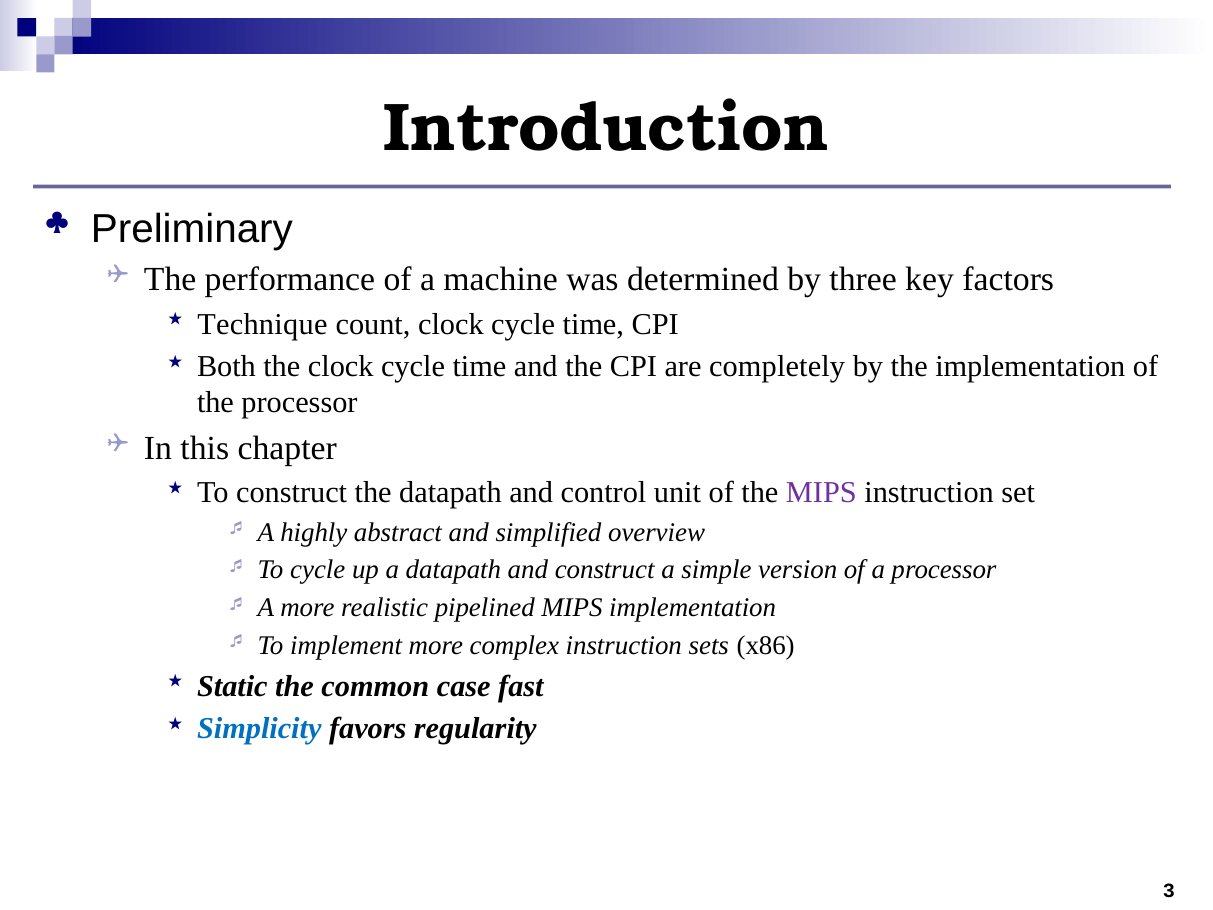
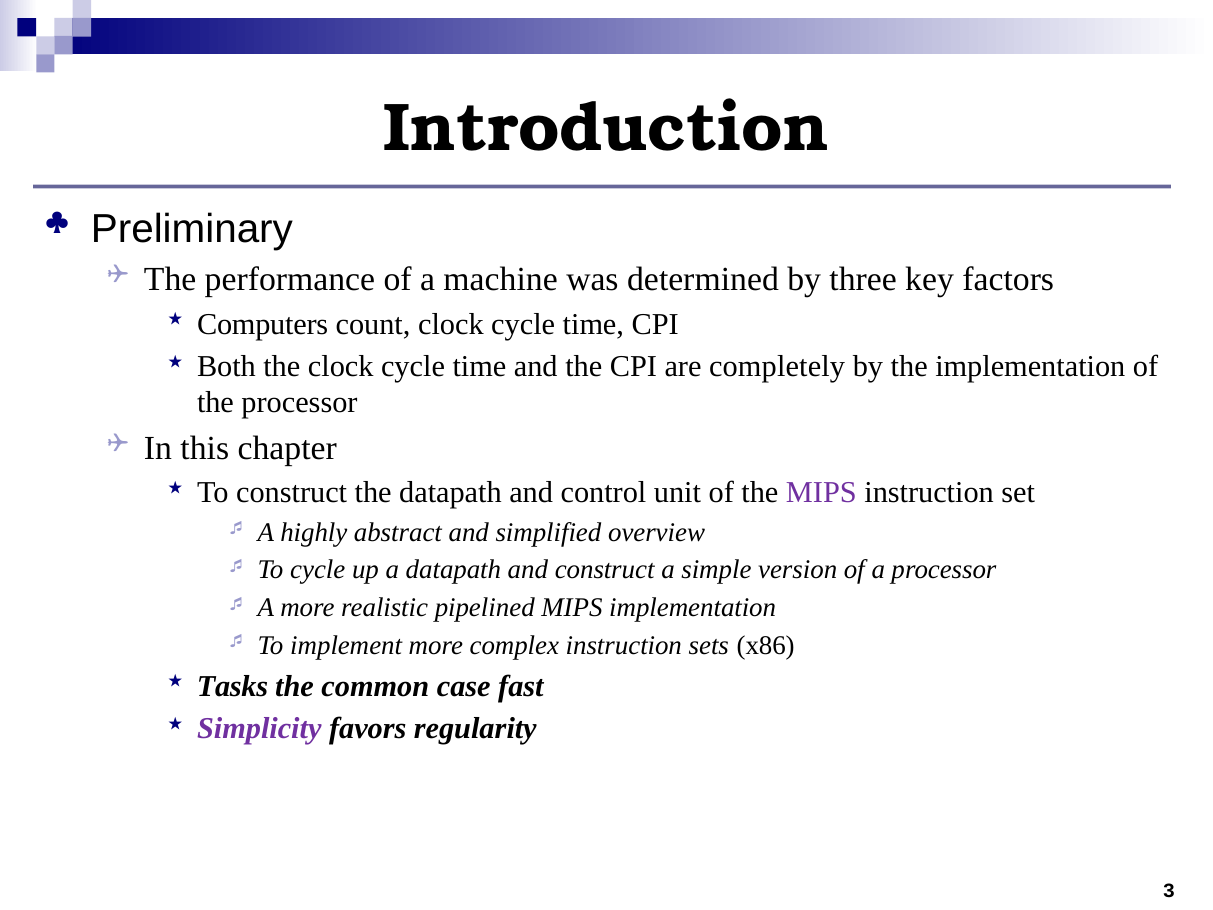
Technique: Technique -> Computers (263, 324)
Static: Static -> Tasks (233, 686)
Simplicity colour: blue -> purple (259, 728)
